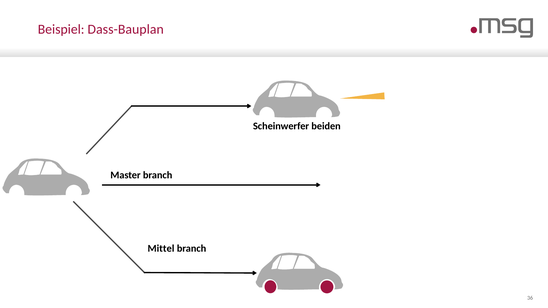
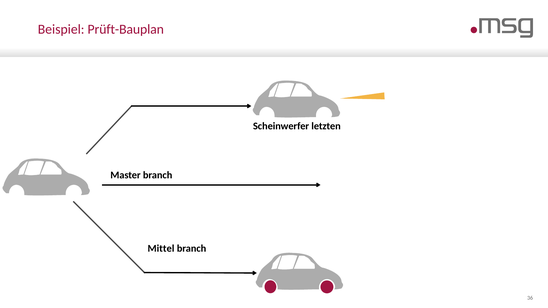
Dass-Bauplan: Dass-Bauplan -> Prüft-Bauplan (126, 29)
beiden: beiden -> letzten (326, 126)
